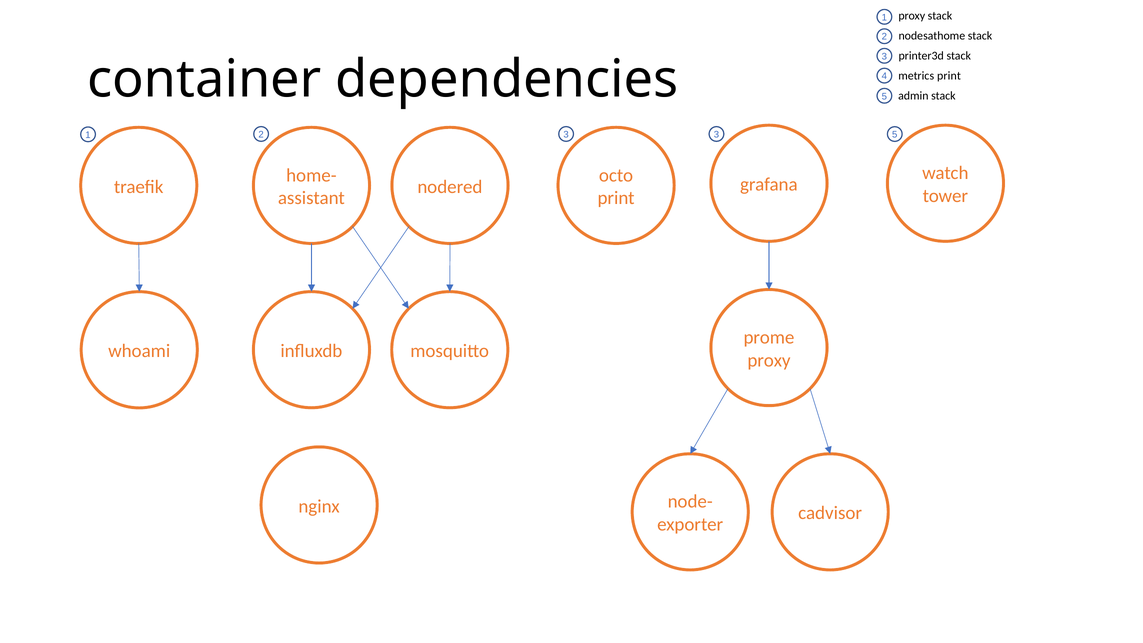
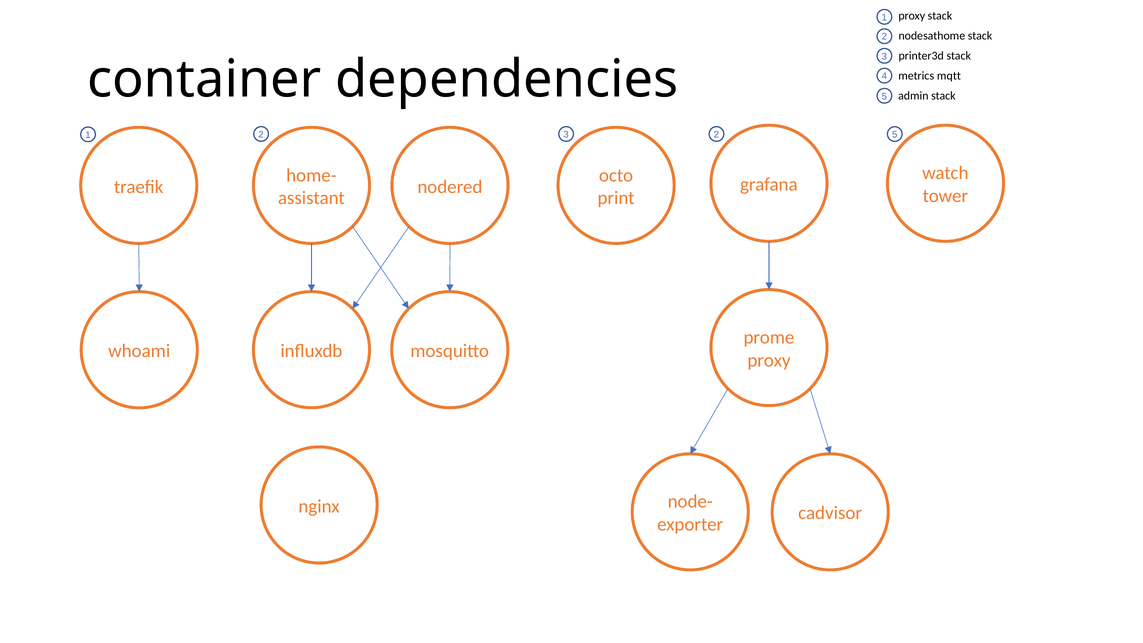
metrics print: print -> mqtt (949, 76)
3 3: 3 -> 2 (716, 135)
